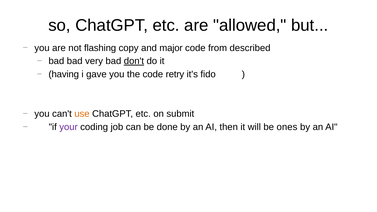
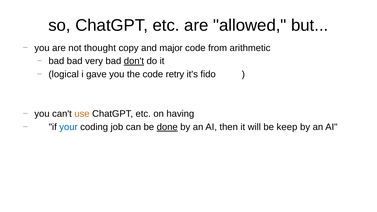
flashing: flashing -> thought (100, 48)
described: described -> arithmetic (250, 48)
having: having -> logical (64, 74)
submit: submit -> having (180, 114)
your colour: purple -> blue (68, 127)
done underline: none -> present (167, 127)
ones: ones -> keep (287, 127)
